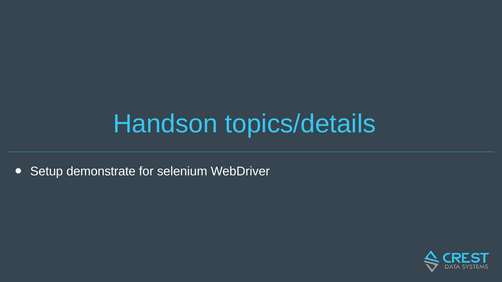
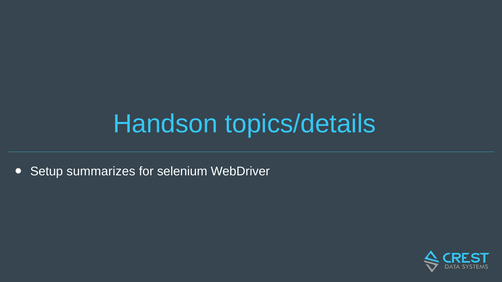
demonstrate: demonstrate -> summarizes (101, 171)
